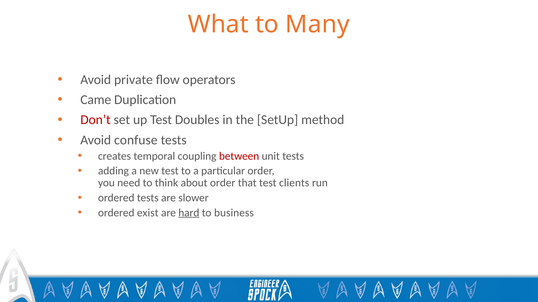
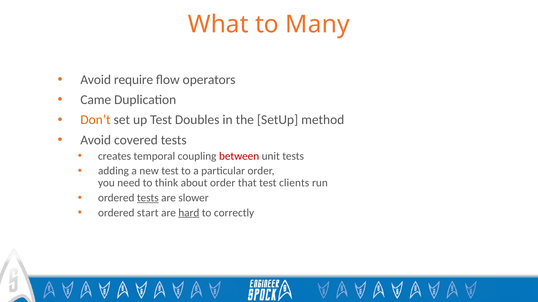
private: private -> require (134, 80)
Don’t colour: red -> orange (96, 120)
confuse: confuse -> covered (136, 140)
tests underline: none -> present (148, 198)
exist: exist -> start (148, 213)
business: business -> correctly (234, 213)
